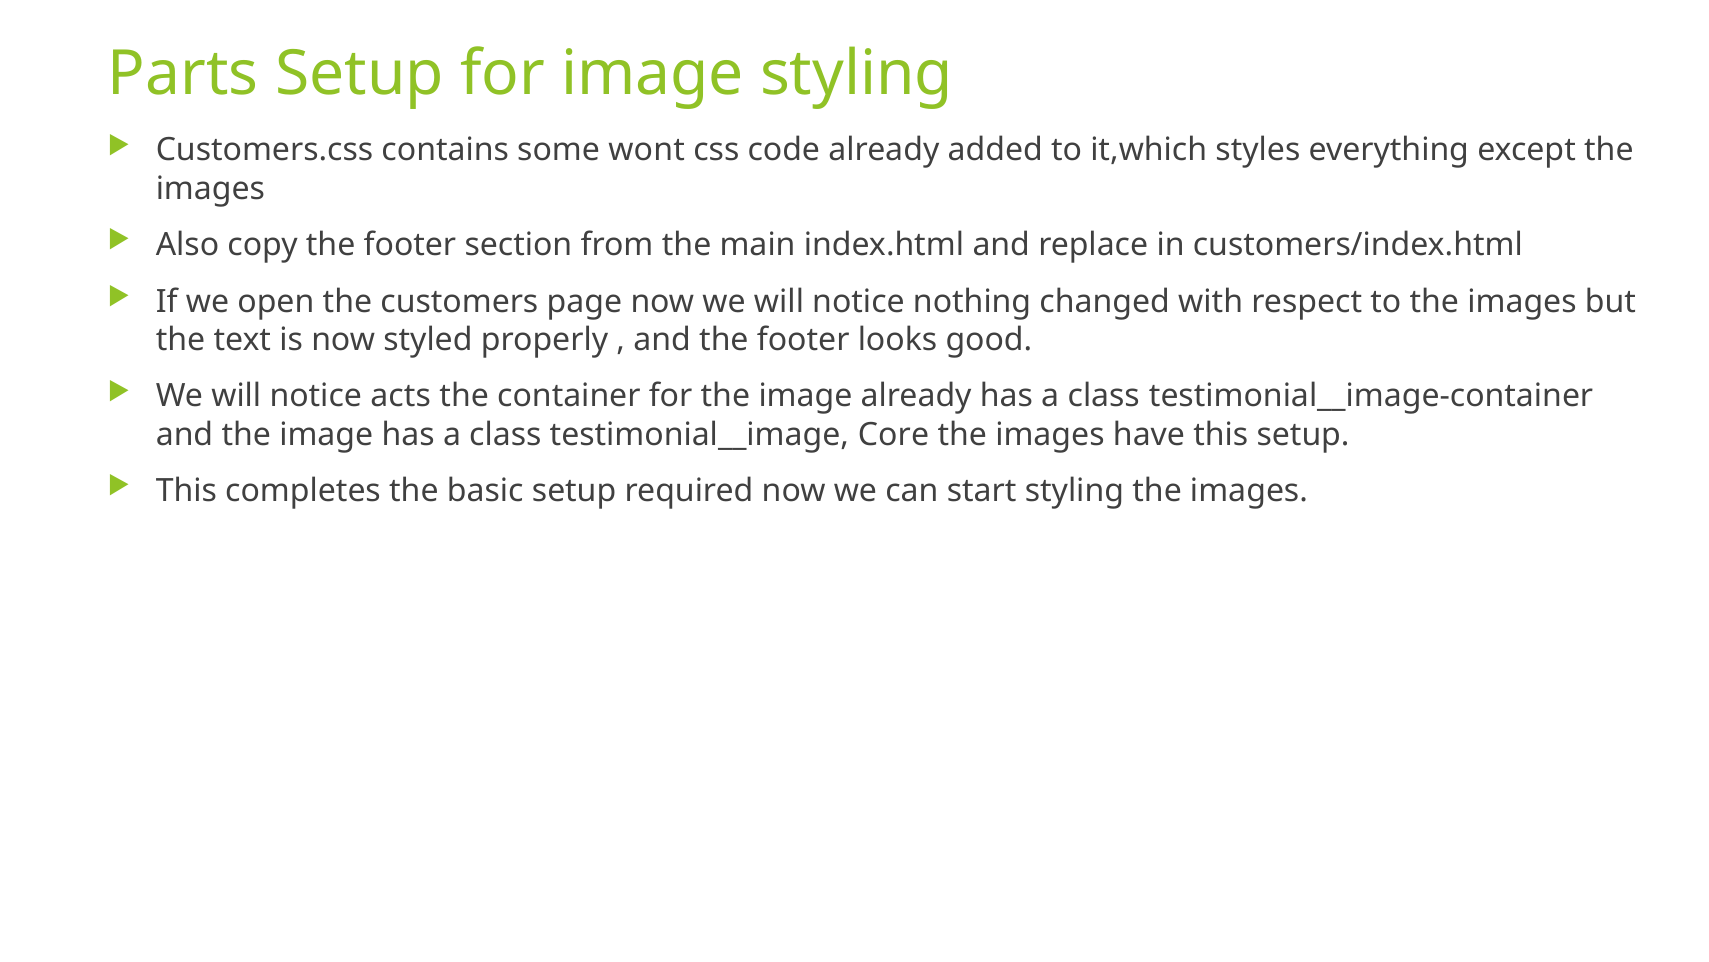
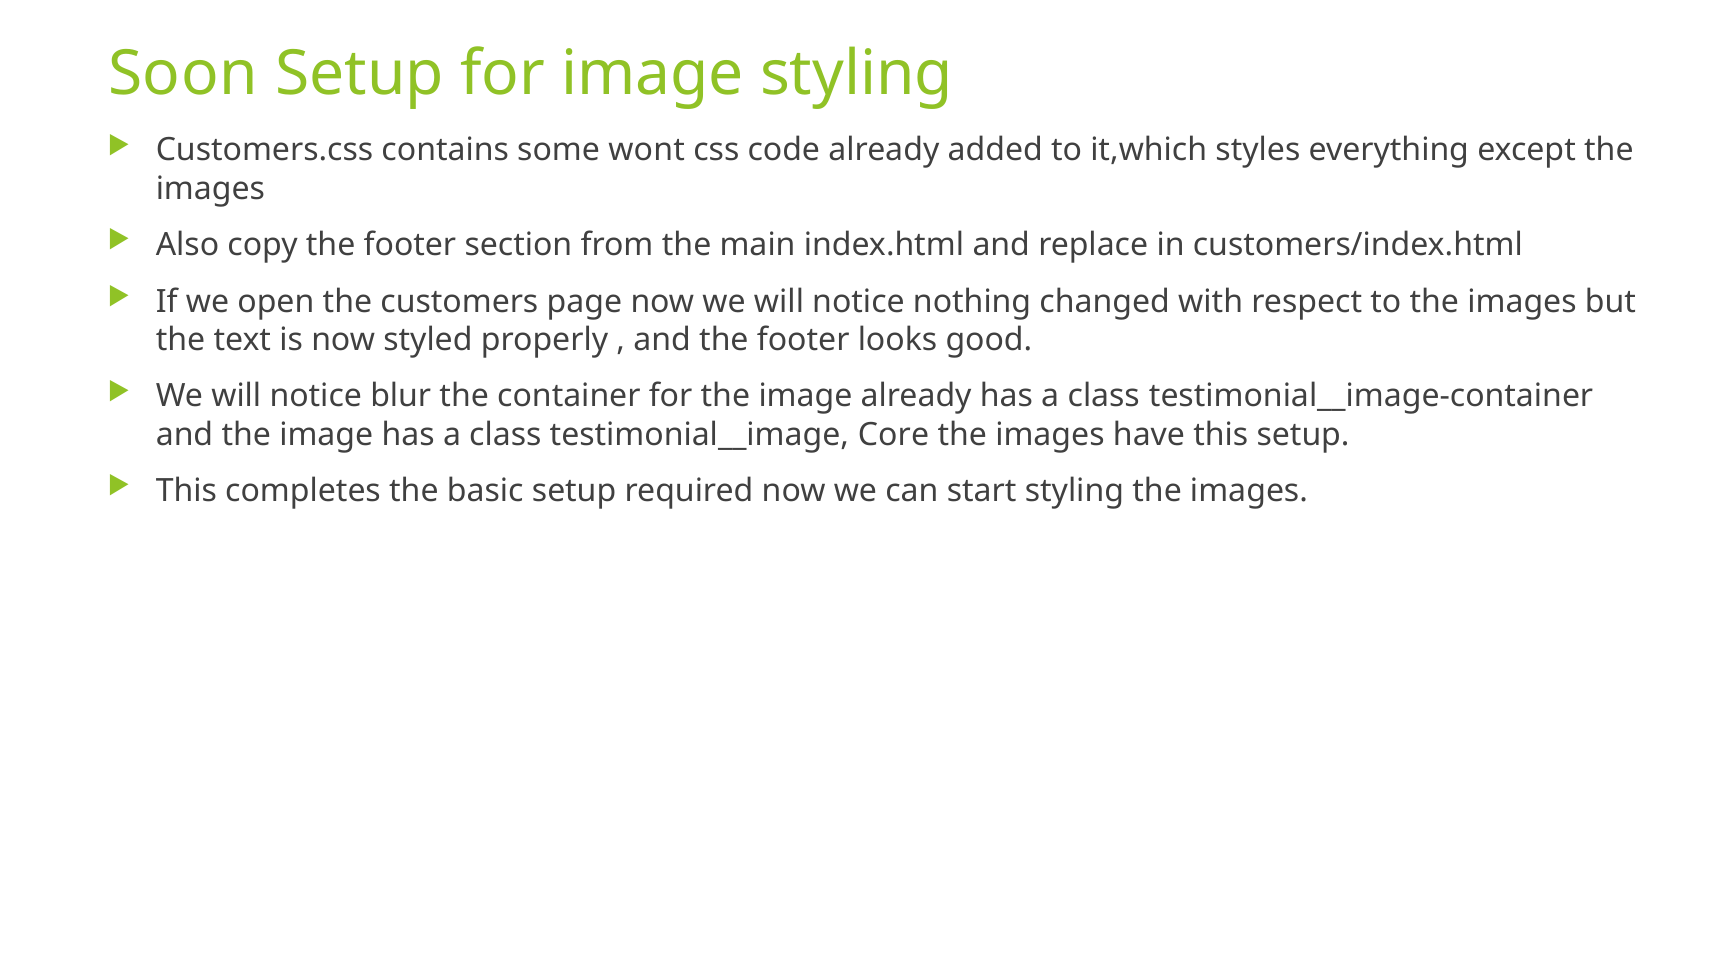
Parts: Parts -> Soon (183, 74)
acts: acts -> blur (401, 396)
